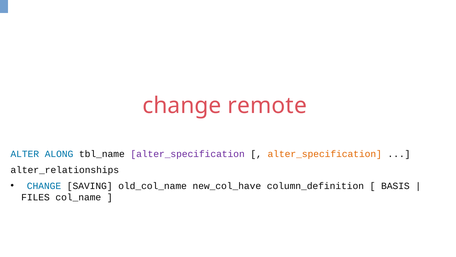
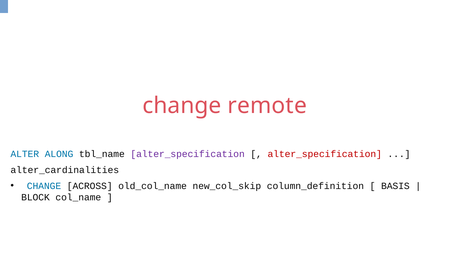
alter_specification colour: orange -> red (325, 154)
alter_relationships: alter_relationships -> alter_cardinalities (65, 170)
SAVING: SAVING -> ACROSS (90, 186)
new_col_have: new_col_have -> new_col_skip (227, 186)
FILES: FILES -> BLOCK (35, 197)
